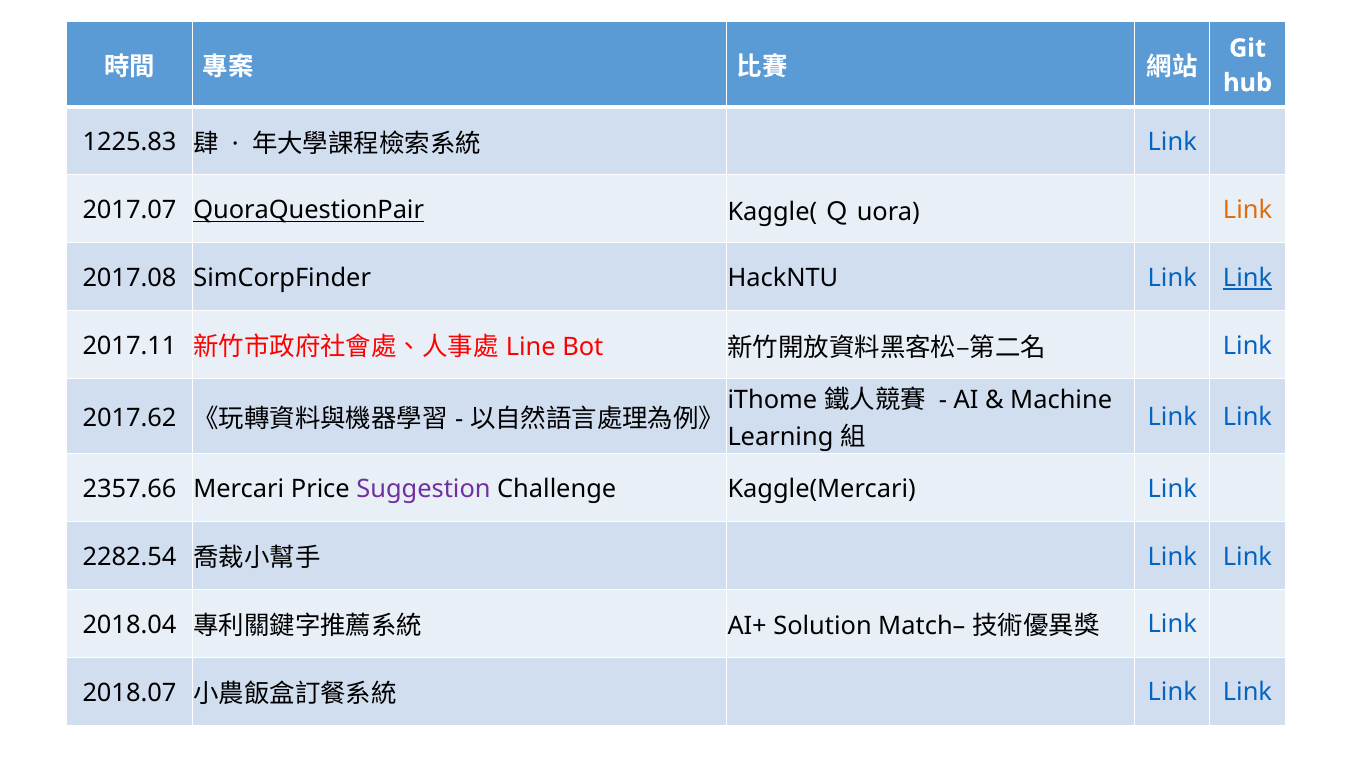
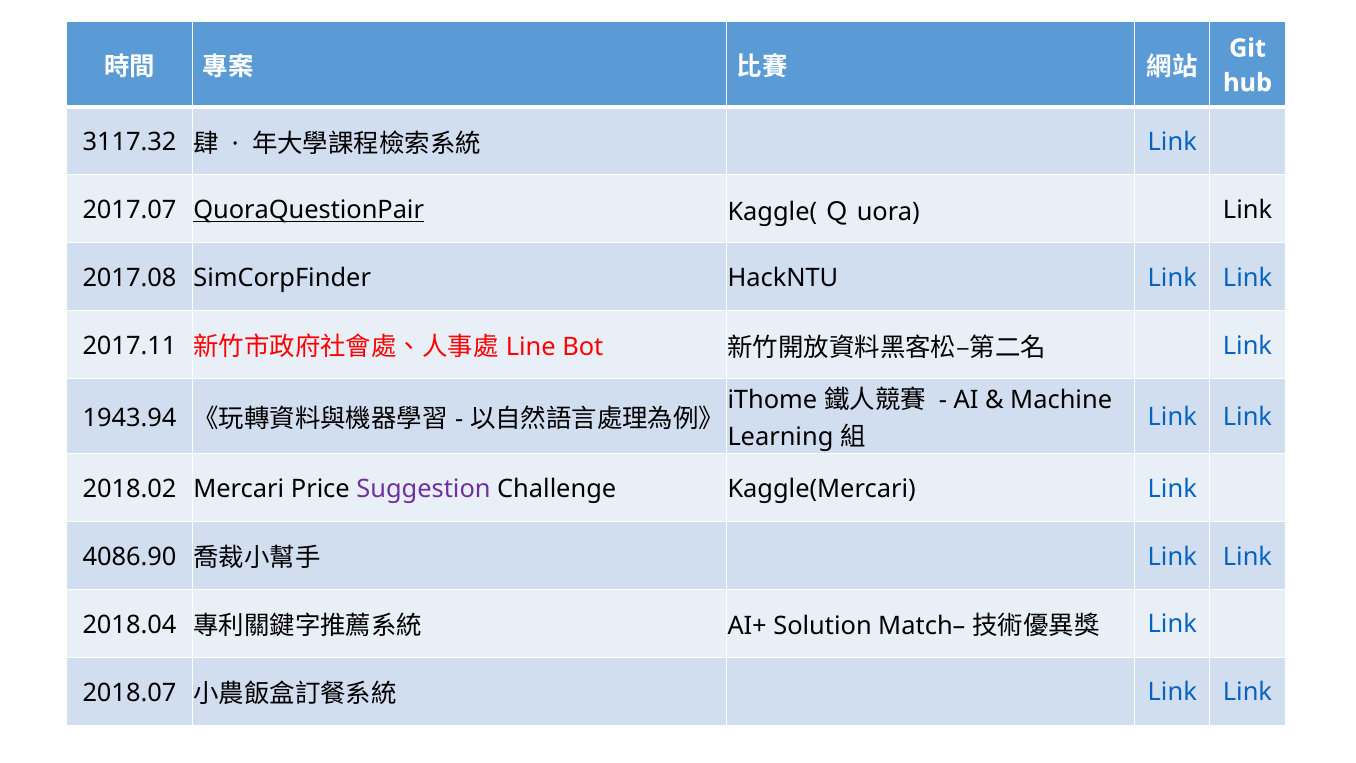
1225.83: 1225.83 -> 3117.32 (129, 142)
Link colour: orange -> black (1248, 210)
Link underline: present -> none (1248, 278)
2017.62: 2017.62 -> 1943.94 (129, 418)
2357.66: 2357.66 -> 2018.02 (129, 489)
2282.54: 2282.54 -> 4086.90 (129, 557)
